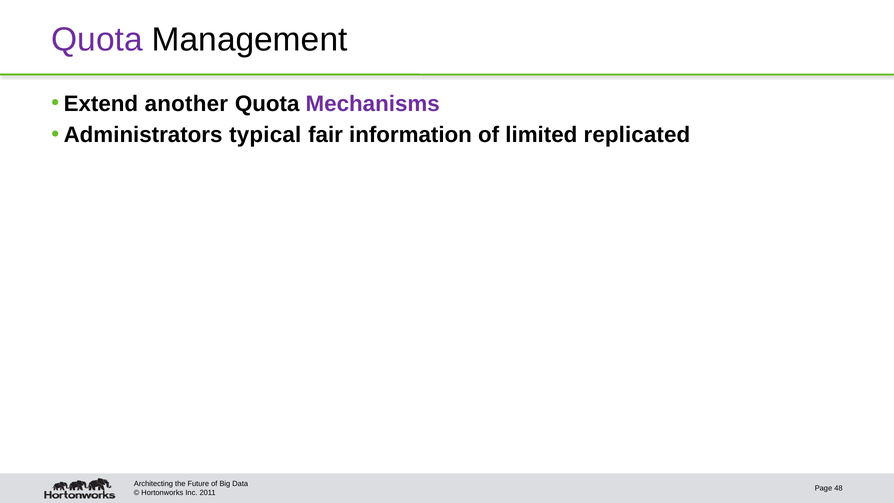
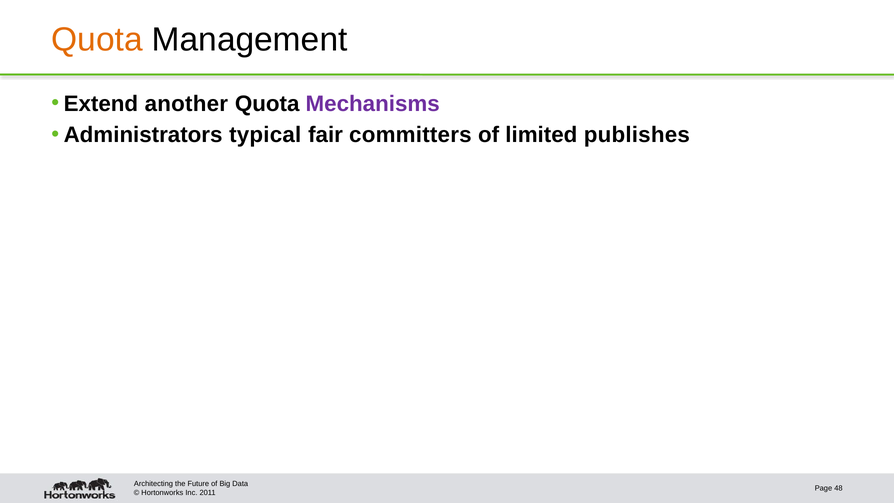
Quota colour: purple -> orange (97, 40)
information: information -> committers (410, 135)
replicated: replicated -> publishes (637, 135)
